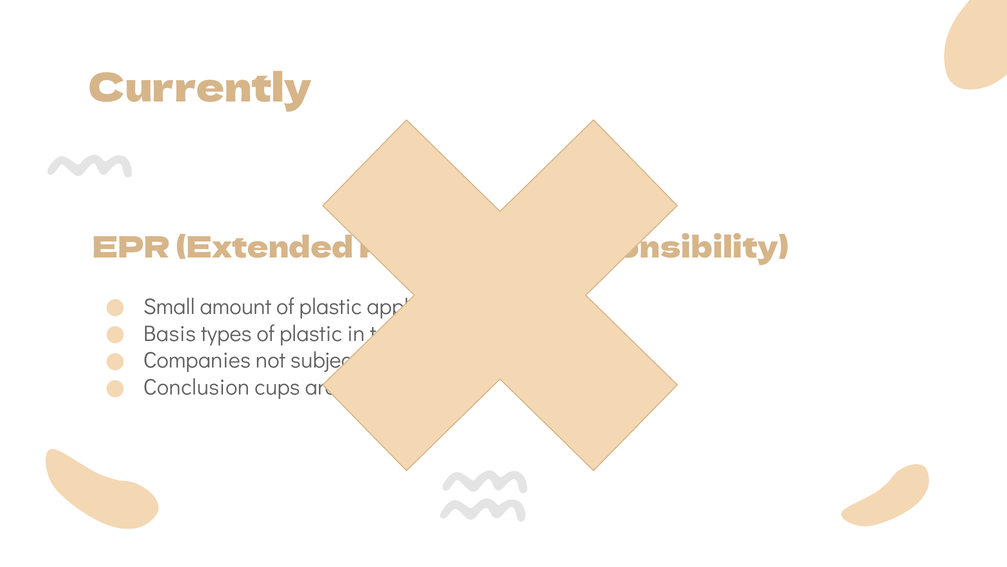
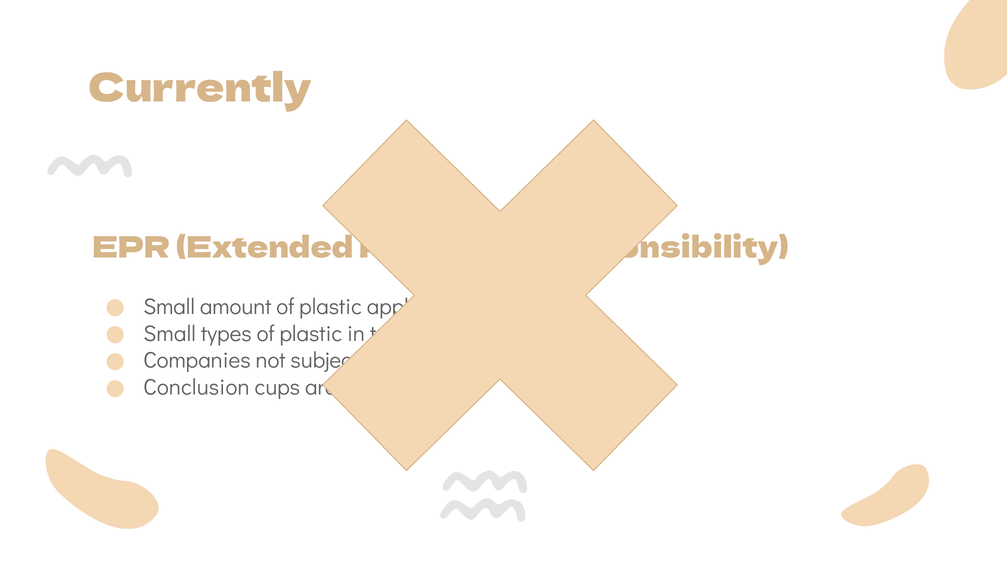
Basis: Basis -> Small (170, 333)
